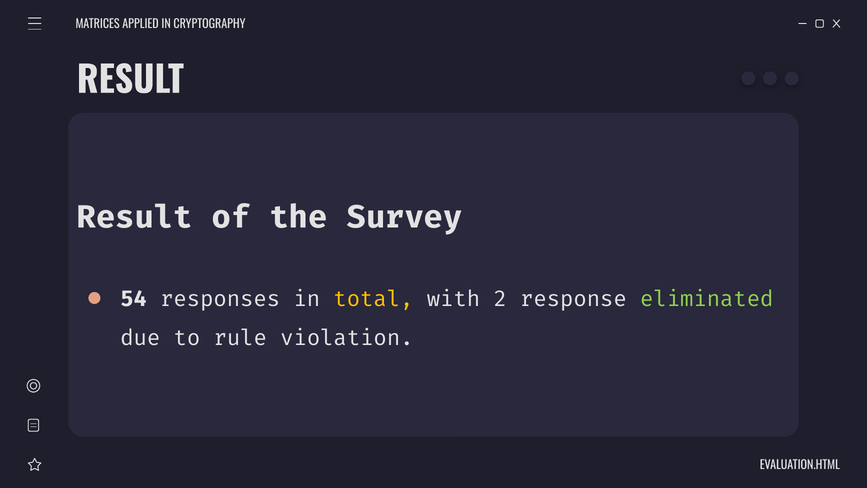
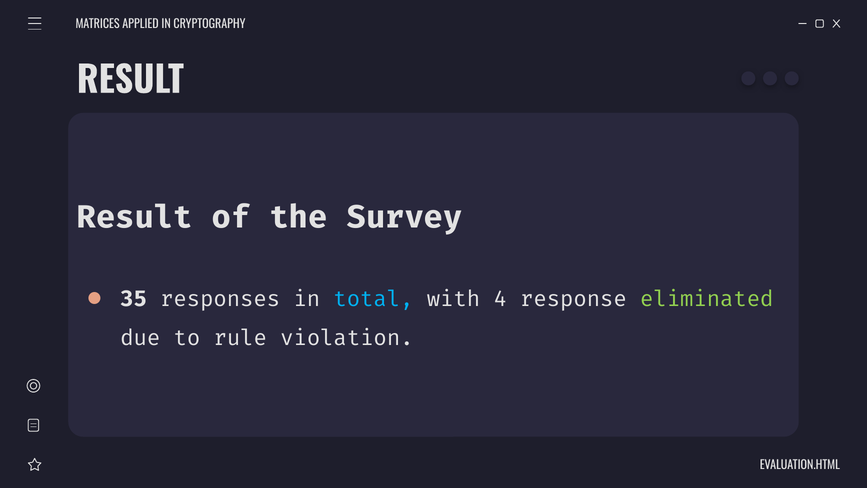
54: 54 -> 35 (134, 299)
total colour: yellow -> light blue (373, 299)
2: 2 -> 4 (500, 299)
